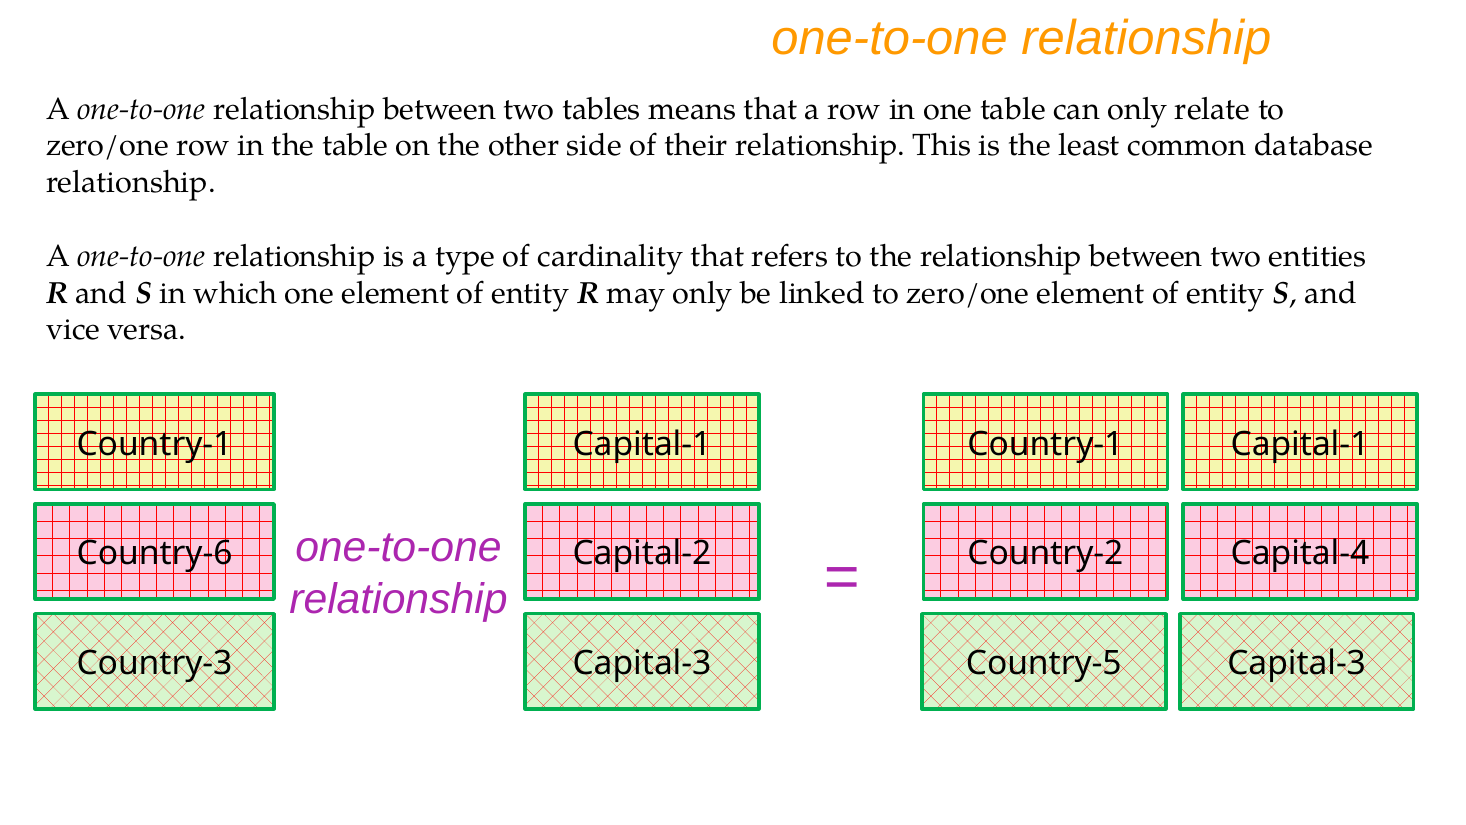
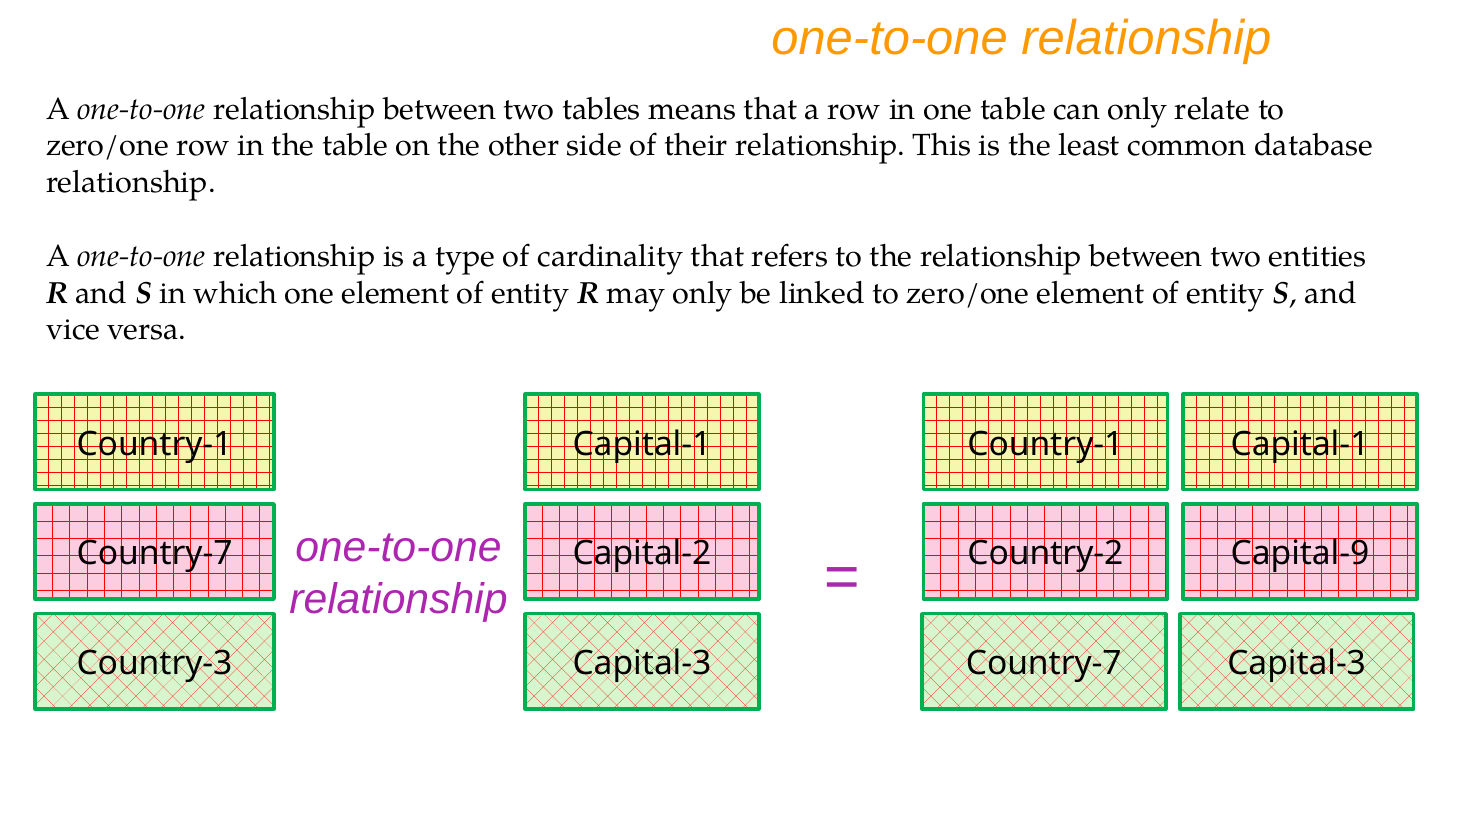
Country-6: Country-6 -> Country-7 (155, 554)
Capital-4: Capital-4 -> Capital-9 (1300, 554)
Capital-3 Country-5: Country-5 -> Country-7 (1044, 663)
